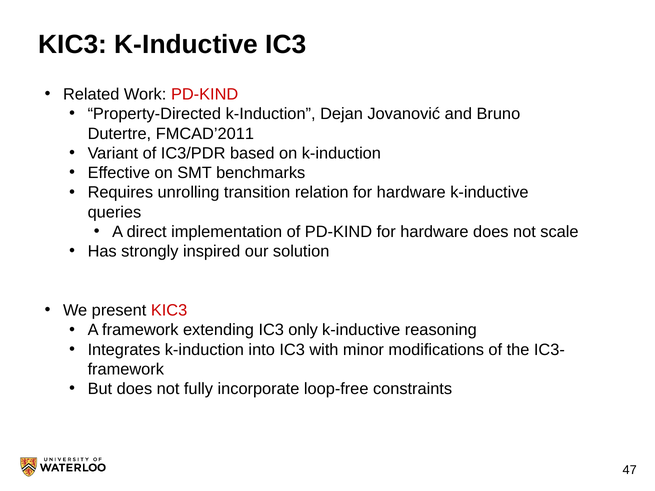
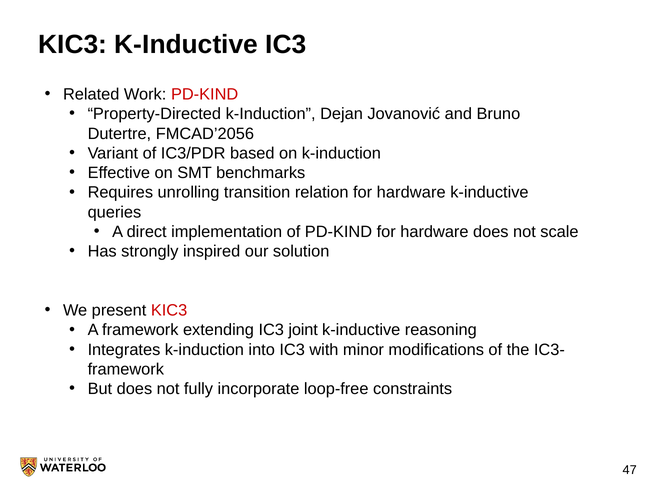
FMCAD’2011: FMCAD’2011 -> FMCAD’2056 (205, 134)
only: only -> joint (303, 330)
